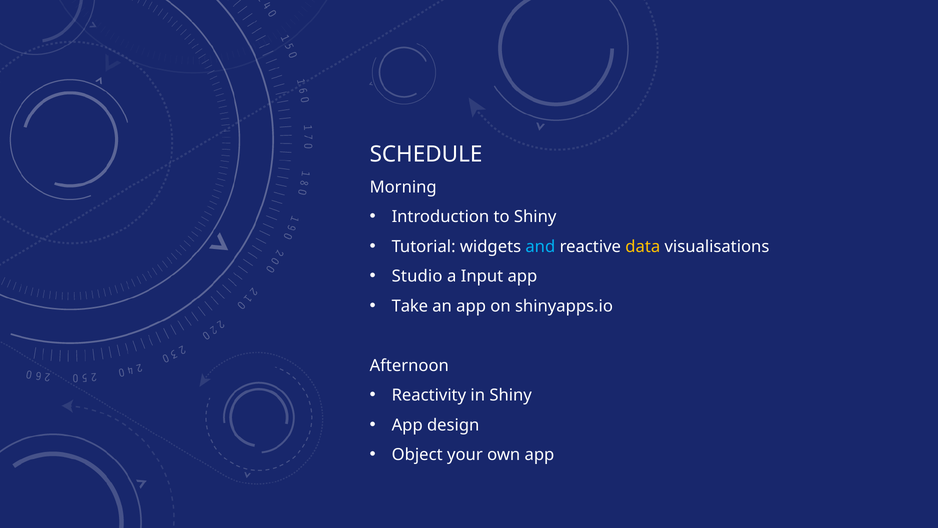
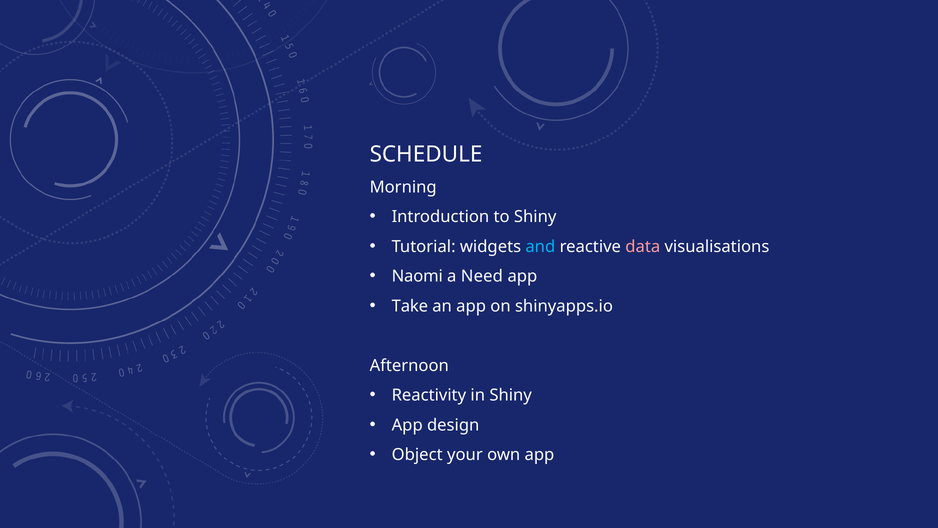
data colour: yellow -> pink (643, 246)
Studio: Studio -> Naomi (417, 276)
Input: Input -> Need (482, 276)
